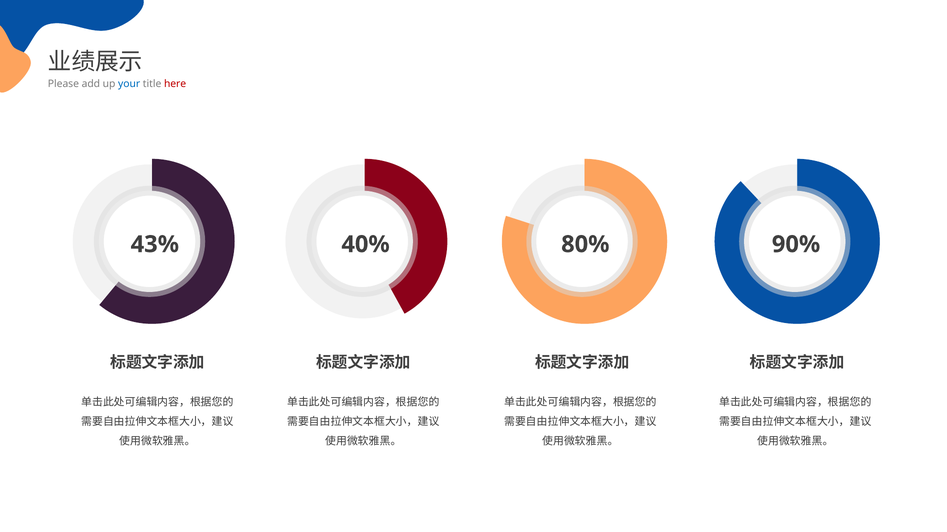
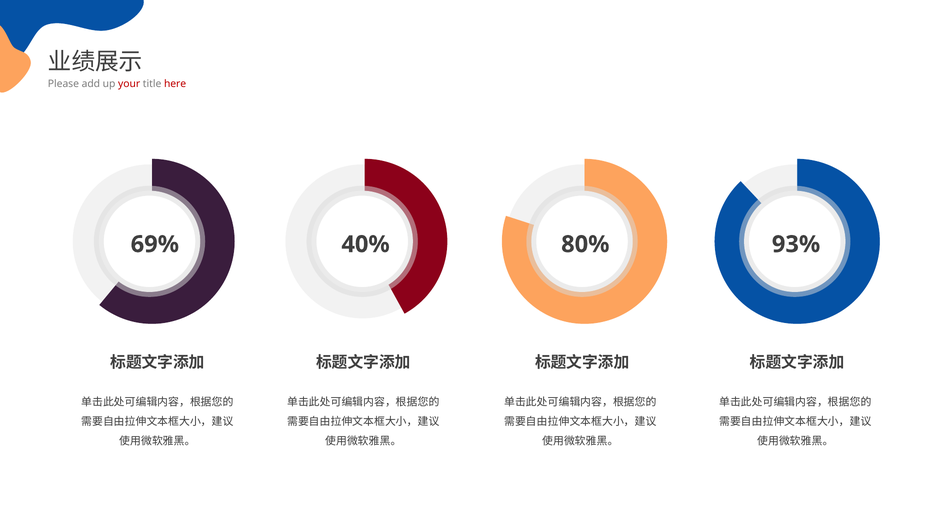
your colour: blue -> red (129, 84)
43%: 43% -> 69% (155, 245)
90%: 90% -> 93% (796, 245)
